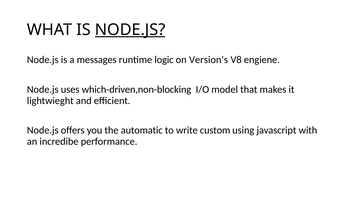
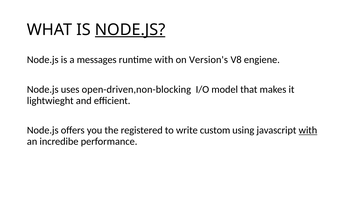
runtime logic: logic -> with (164, 60)
which-driven,non-blocking: which-driven,non-blocking -> open-driven,non-blocking (136, 89)
automatic: automatic -> registered (142, 130)
with underline: none -> present (308, 130)
